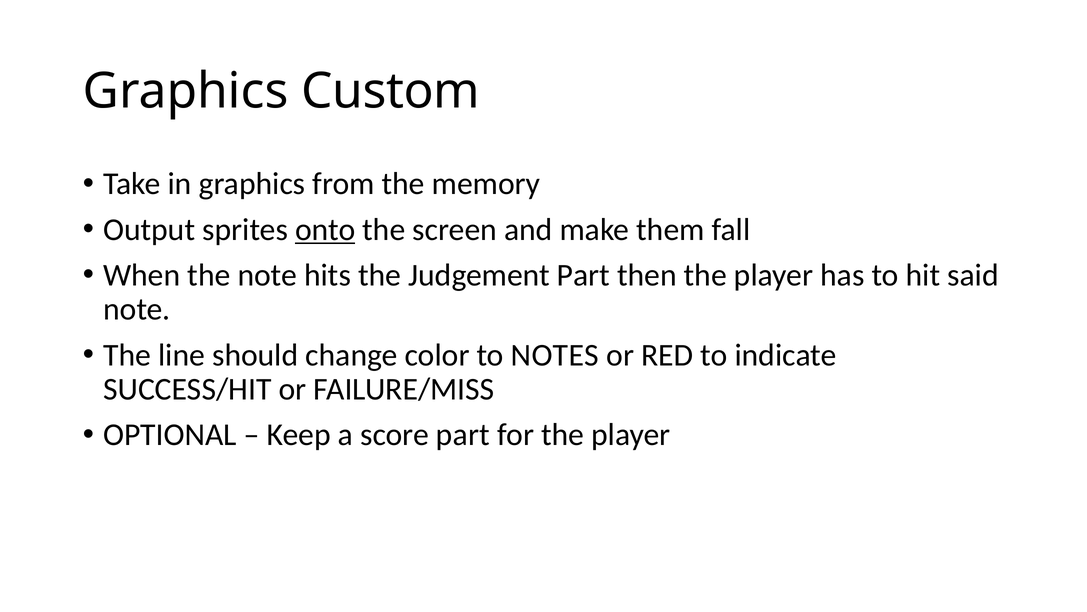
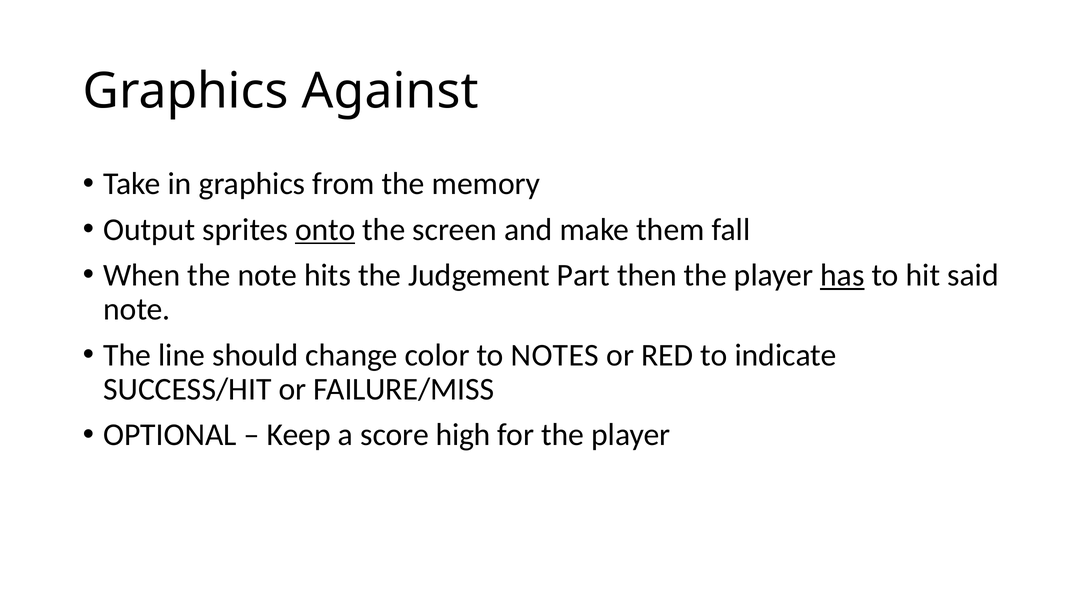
Custom: Custom -> Against (390, 91)
has underline: none -> present (842, 275)
score part: part -> high (463, 435)
